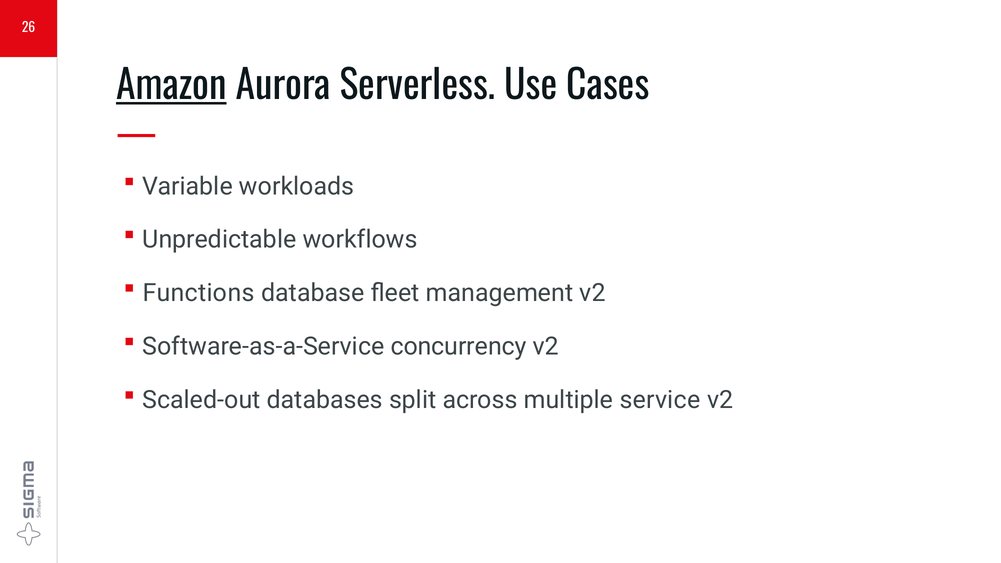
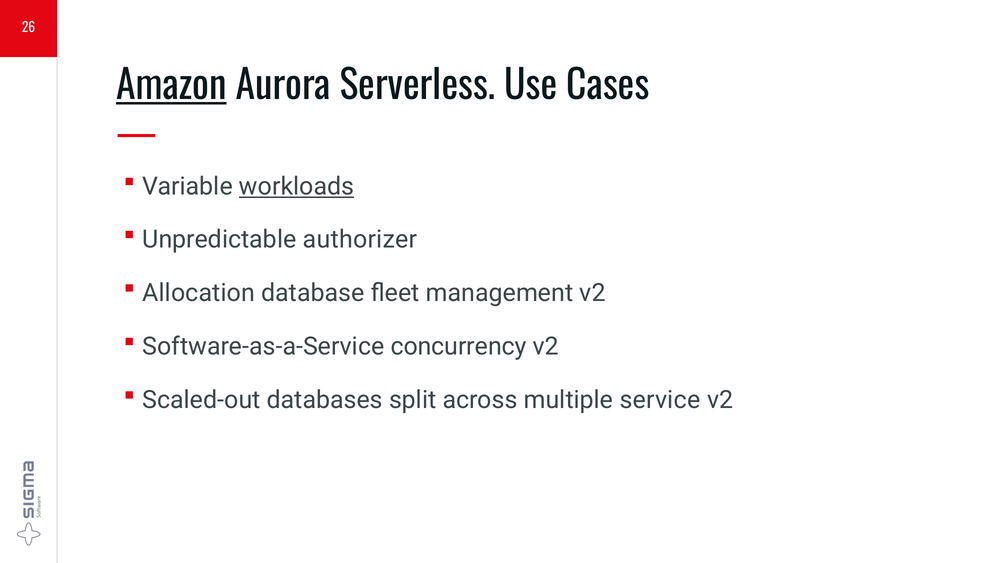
workloads underline: none -> present (297, 186)
workflows: workflows -> authorizer (360, 240)
Functions: Functions -> Allocation (199, 293)
